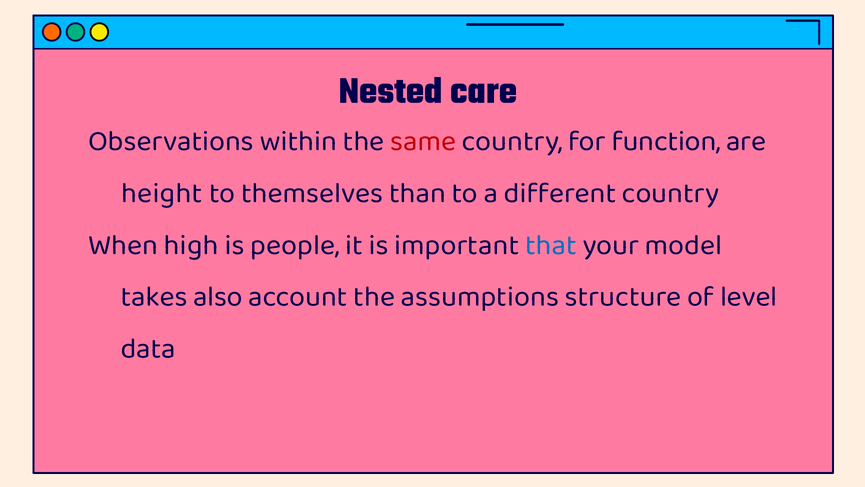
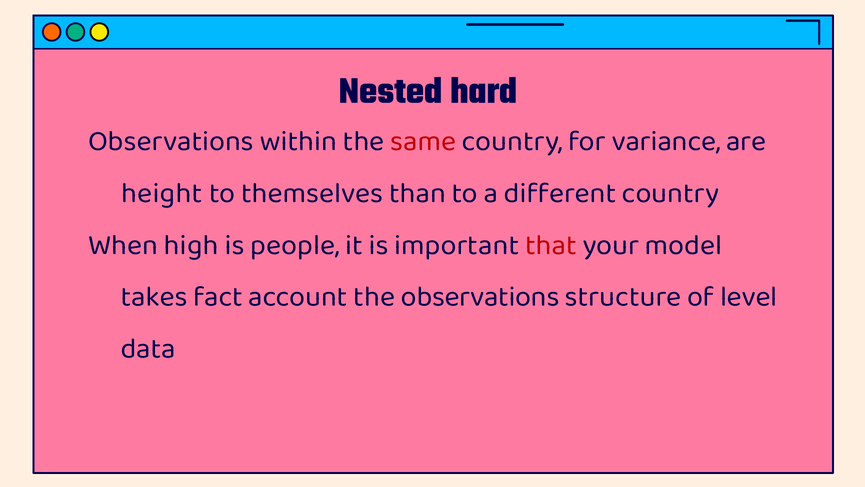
care: care -> hard (484, 90)
function: function -> variance (666, 140)
that colour: blue -> red (551, 244)
also: also -> fact (218, 296)
the assumptions: assumptions -> observations (480, 296)
